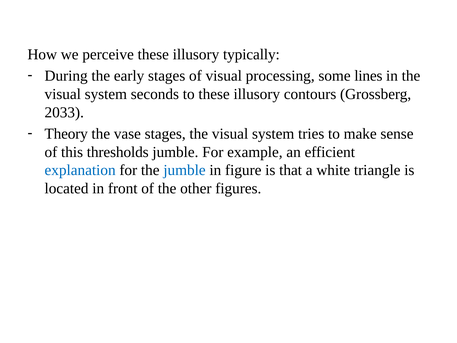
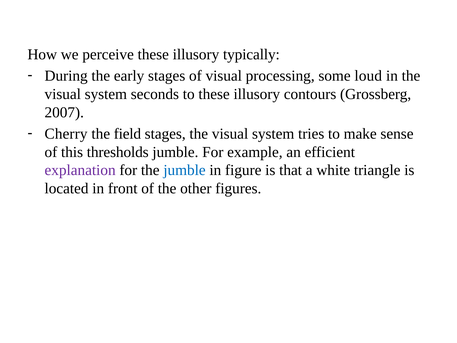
lines: lines -> loud (368, 76)
2033: 2033 -> 2007 (64, 112)
Theory: Theory -> Cherry (66, 134)
vase: vase -> field (127, 134)
explanation colour: blue -> purple (80, 170)
